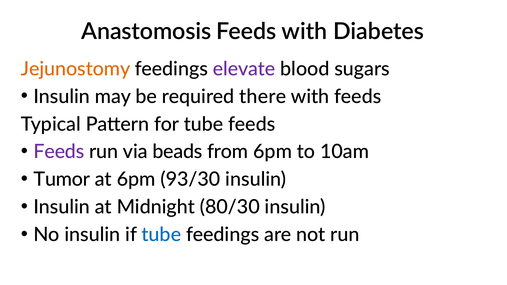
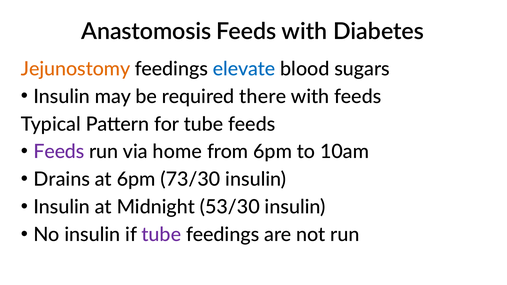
elevate colour: purple -> blue (244, 69)
beads: beads -> home (177, 152)
Tumor: Tumor -> Drains (62, 180)
93/30: 93/30 -> 73/30 (190, 180)
80/30: 80/30 -> 53/30 (230, 207)
tube colour: blue -> purple (161, 235)
